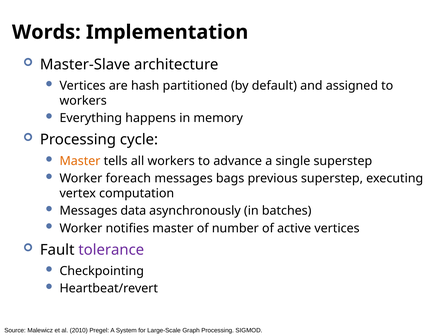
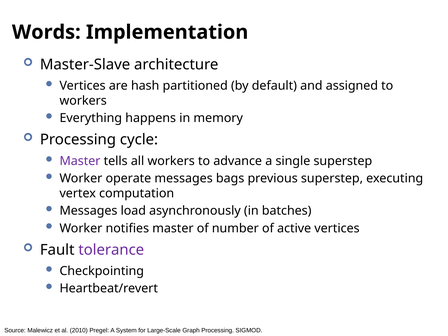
Master colour: orange -> purple (80, 161)
foreach: foreach -> operate (128, 178)
data: data -> load (133, 211)
